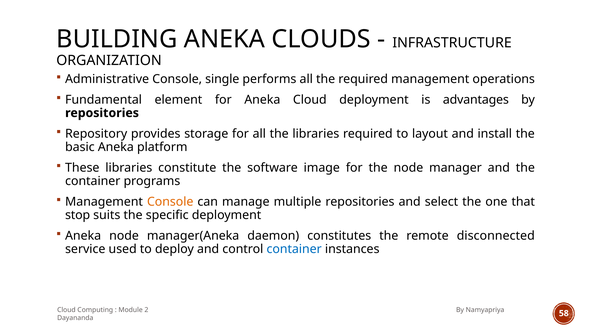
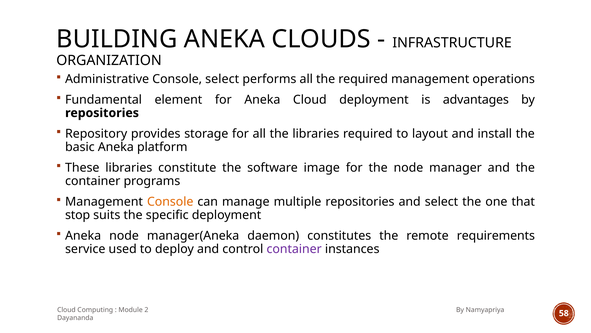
Console single: single -> select (222, 79)
disconnected: disconnected -> requirements (496, 235)
container colour: blue -> purple (294, 249)
